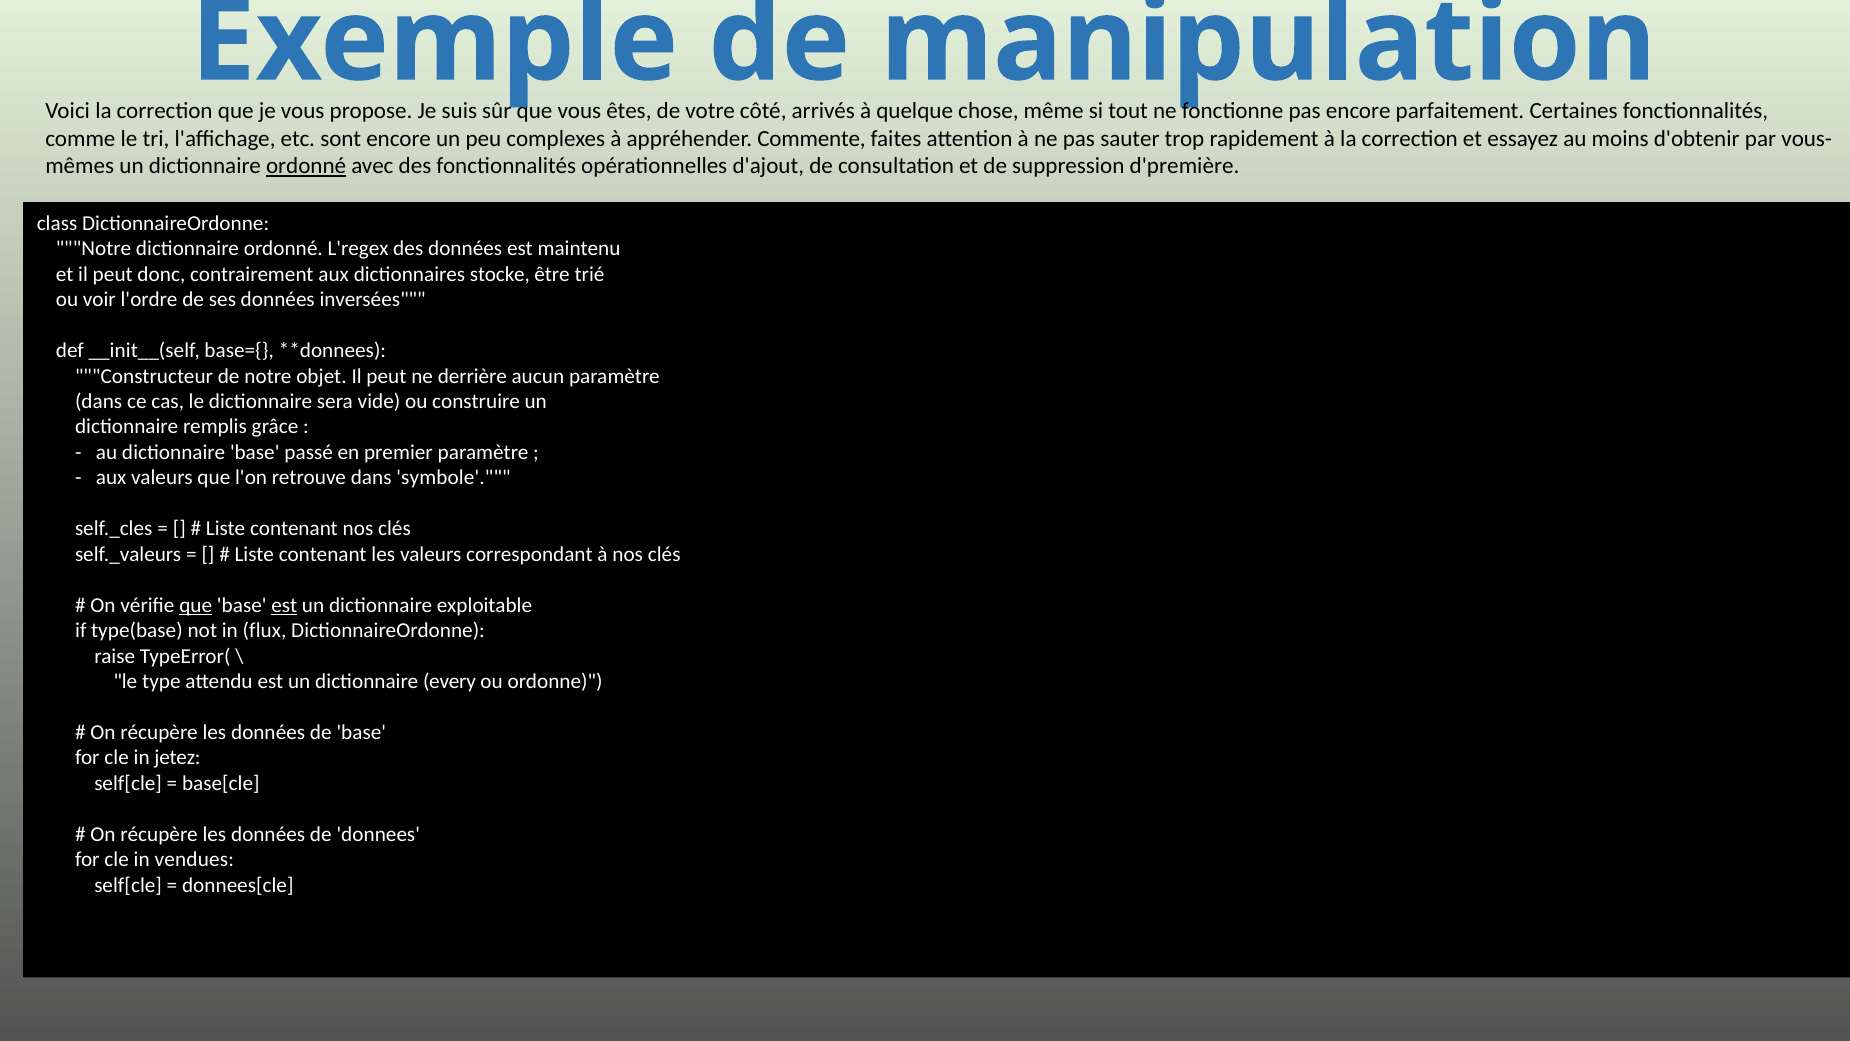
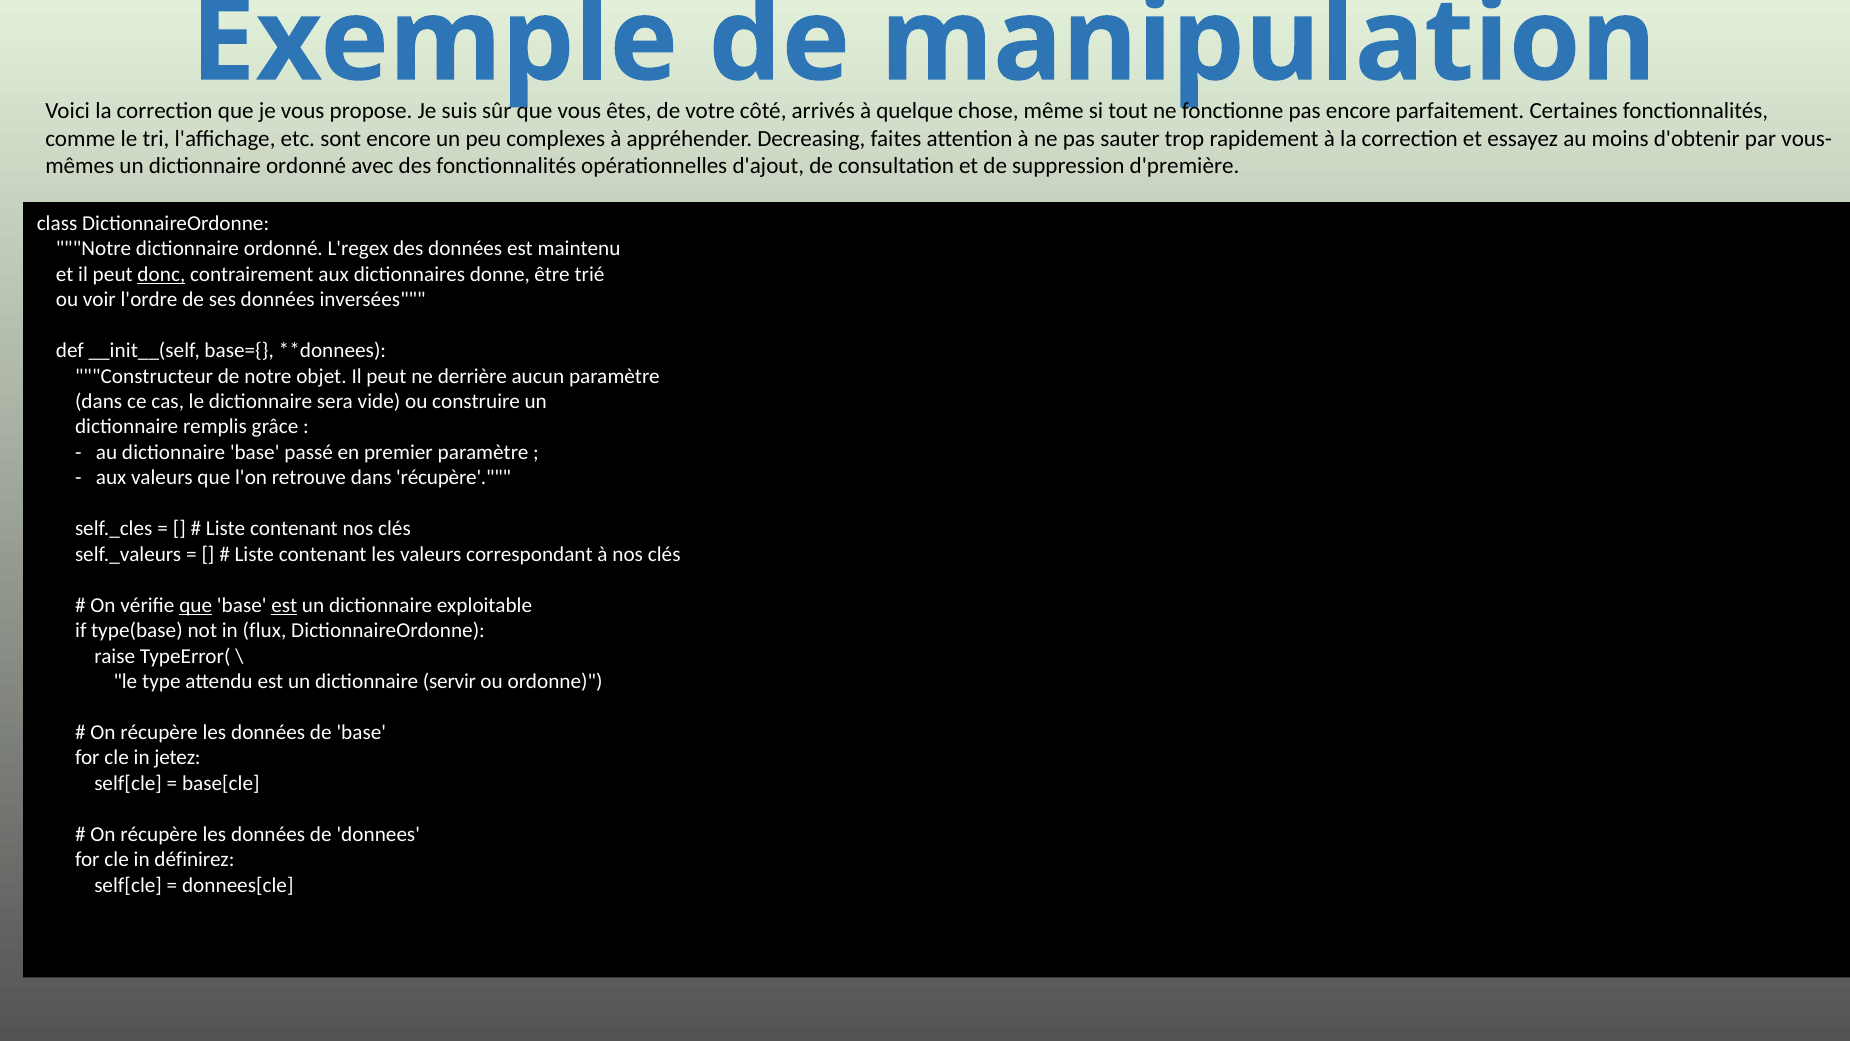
Commente: Commente -> Decreasing (811, 138)
ordonné underline: present -> none (306, 166)
donc underline: none -> present (161, 274)
stocke: stocke -> donne (500, 274)
dans symbole: symbole -> récupère (454, 478)
every: every -> servir (449, 681)
vendues: vendues -> définirez (194, 860)
